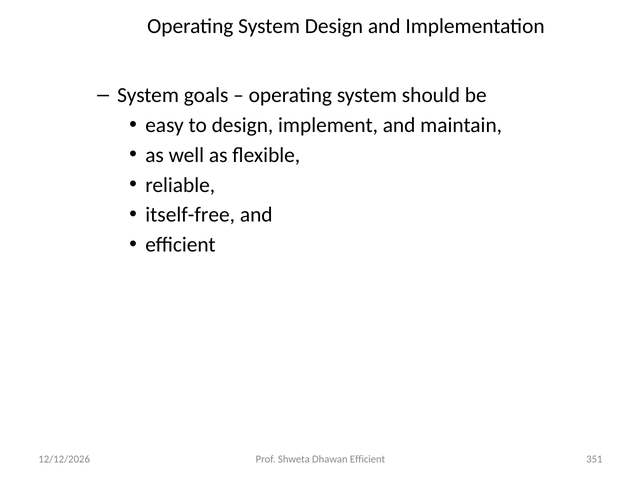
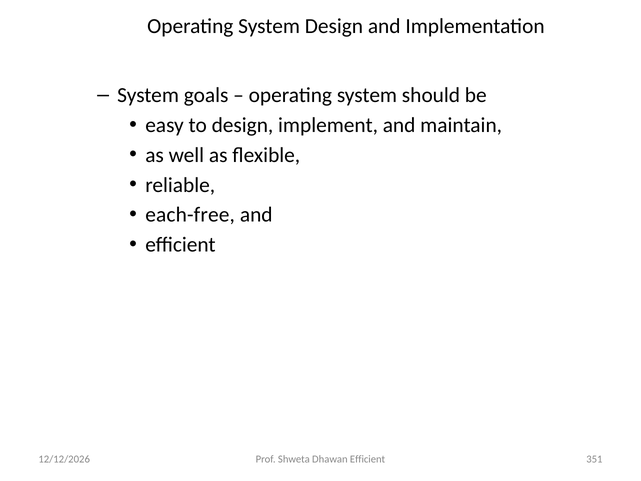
itself-free: itself-free -> each-free (190, 215)
